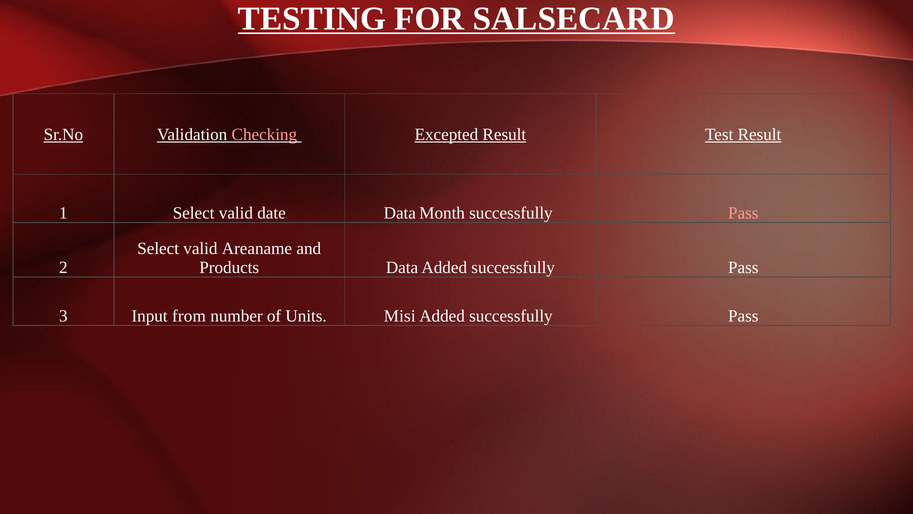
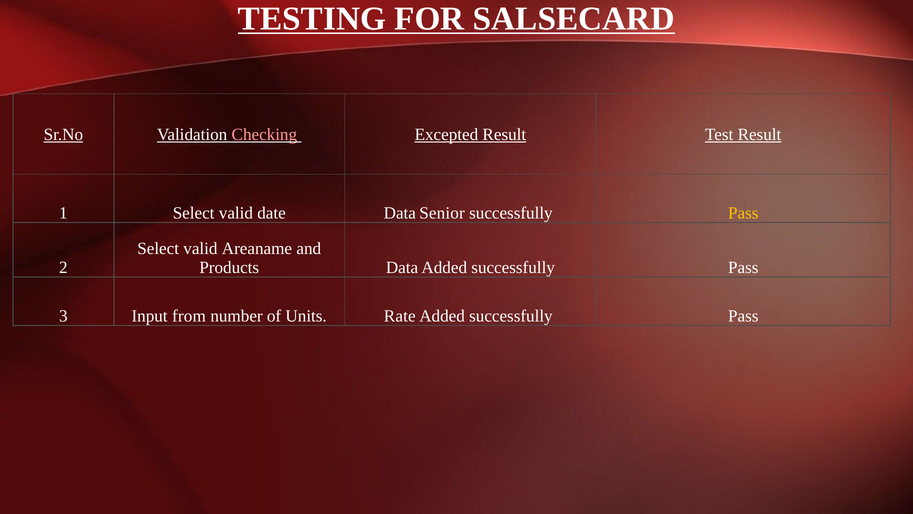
Month: Month -> Senior (442, 213)
Pass colour: pink -> yellow (743, 213)
Misi: Misi -> Rate (400, 316)
